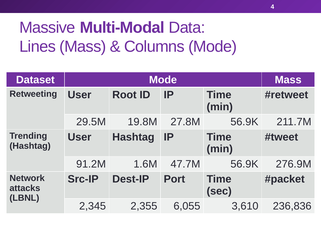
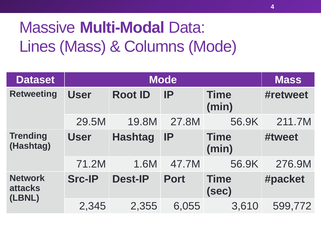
91.2M: 91.2M -> 71.2M (91, 165)
236,836: 236,836 -> 599,772 (292, 207)
